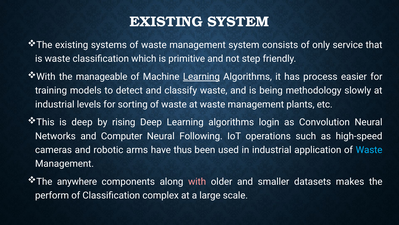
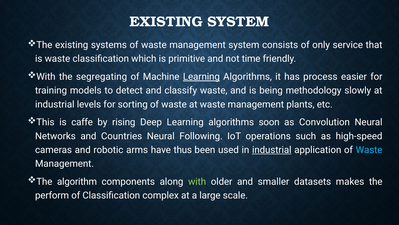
step: step -> time (251, 59)
manageable: manageable -> segregating (102, 77)
is deep: deep -> caffe (82, 122)
login: login -> soon (269, 122)
Computer: Computer -> Countries (122, 136)
industrial underline: none -> present (272, 149)
anywhere: anywhere -> algorithm (77, 181)
with colour: pink -> light green (197, 181)
